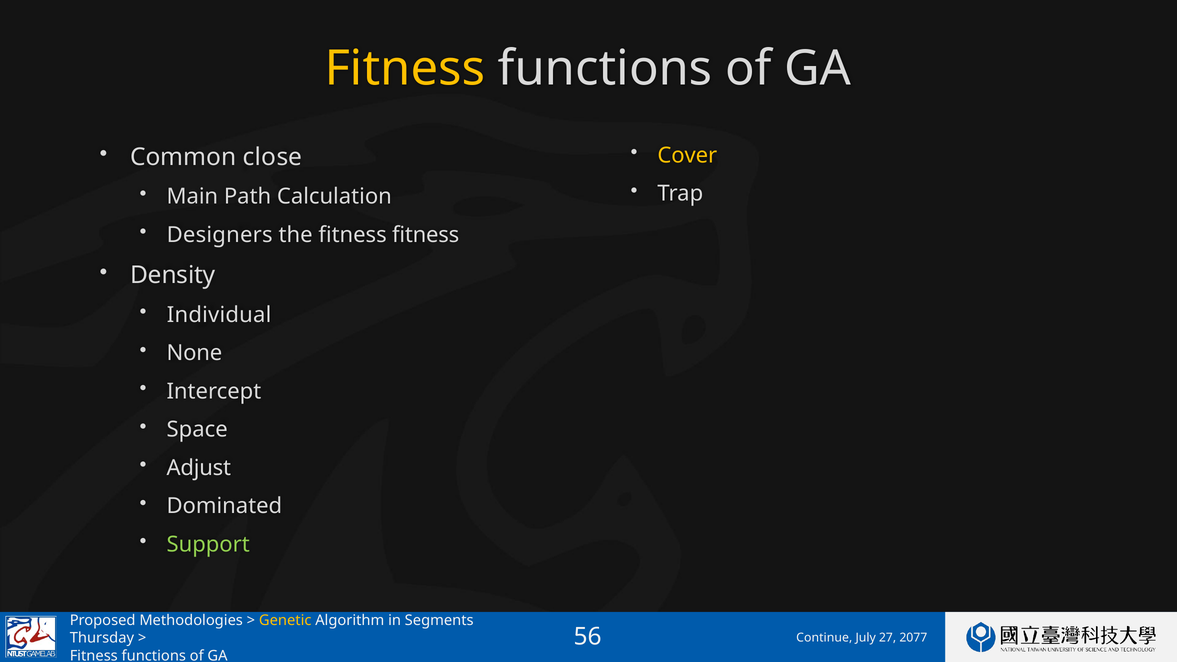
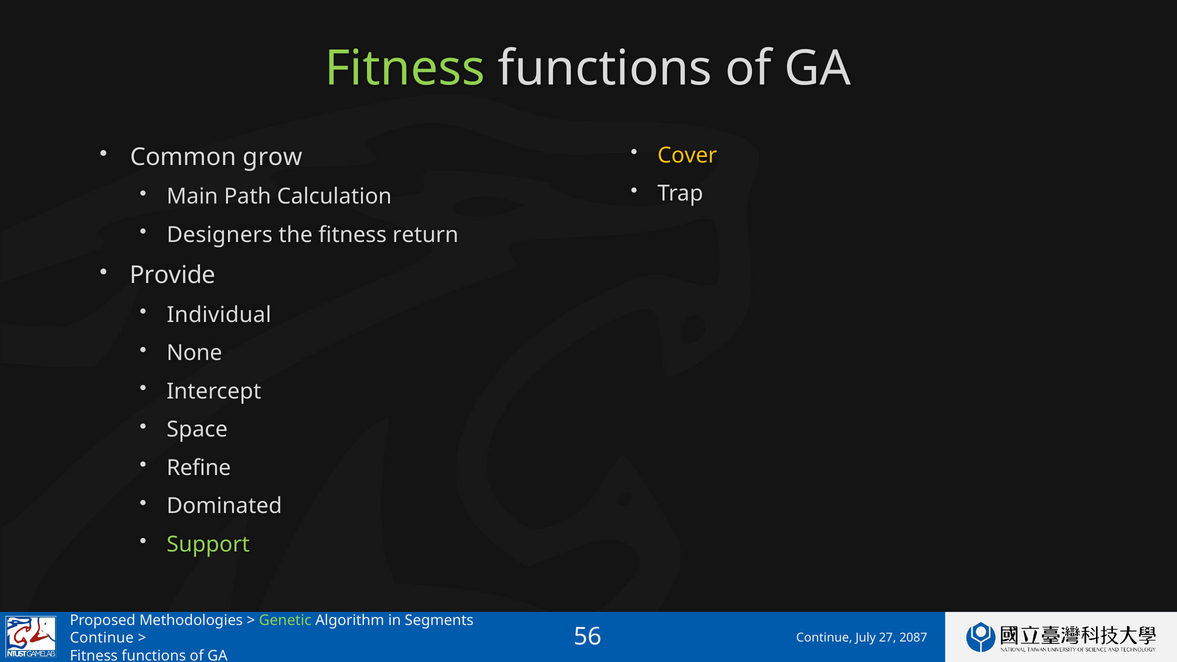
Fitness colour: yellow -> light green (405, 69)
close: close -> grow (273, 157)
fitness fitness: fitness -> return (426, 235)
Density: Density -> Provide (173, 275)
Adjust: Adjust -> Refine (199, 468)
Genetic colour: yellow -> light green (285, 620)
Thursday: Thursday -> Continue (102, 638)
2077: 2077 -> 2087 (913, 638)
